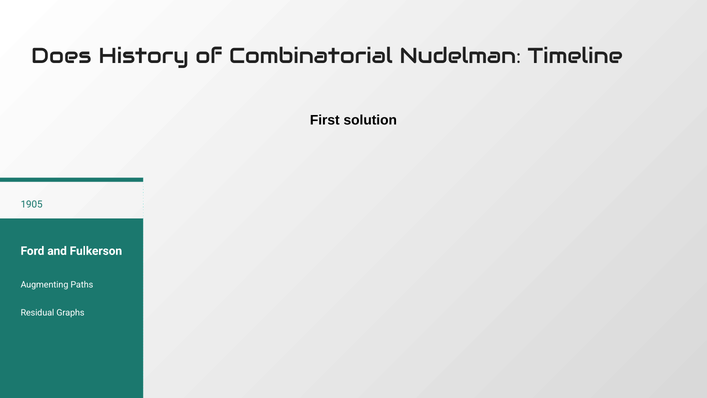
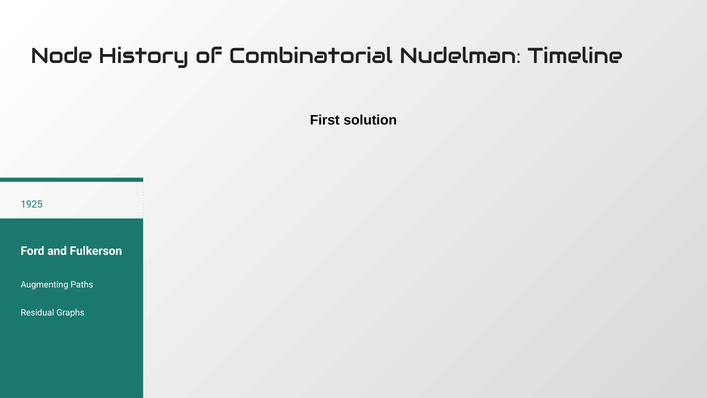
Does: Does -> Node (62, 56)
1905: 1905 -> 1925 (32, 204)
